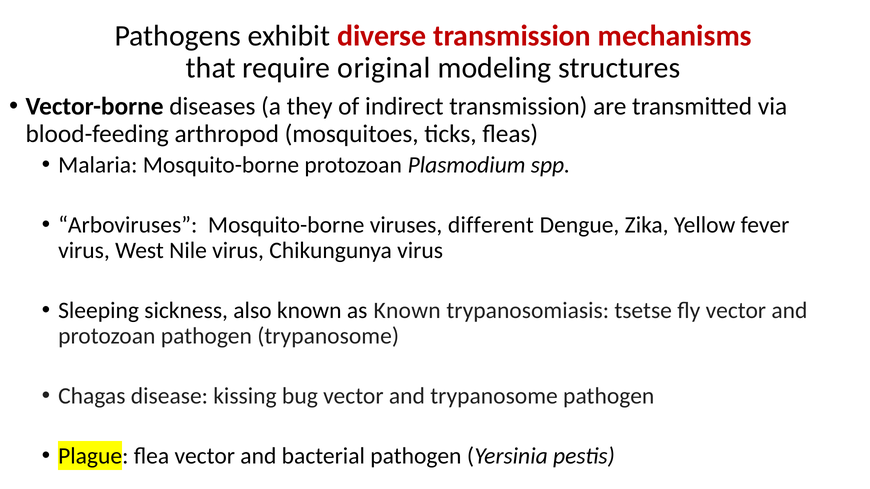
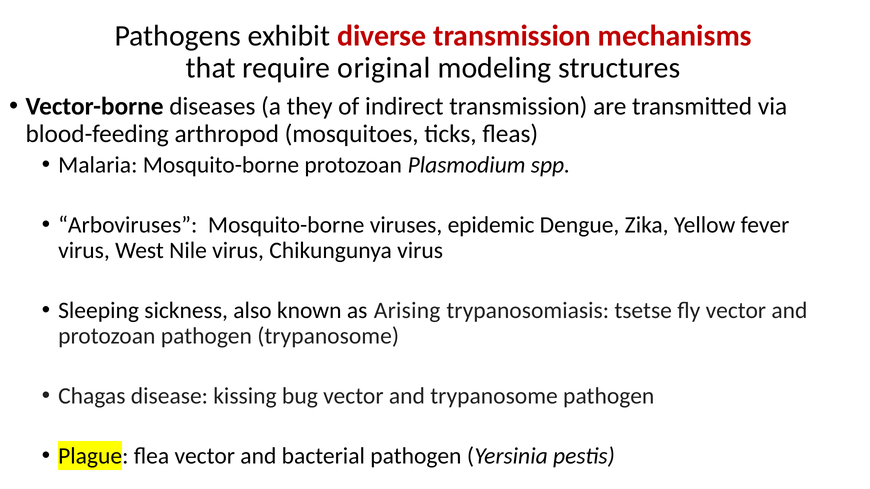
different: different -> epidemic (491, 225)
as Known: Known -> Arising (407, 311)
